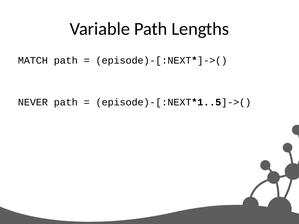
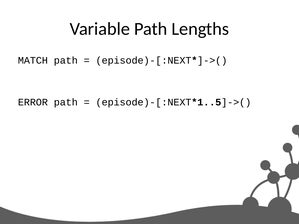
NEVER: NEVER -> ERROR (33, 102)
